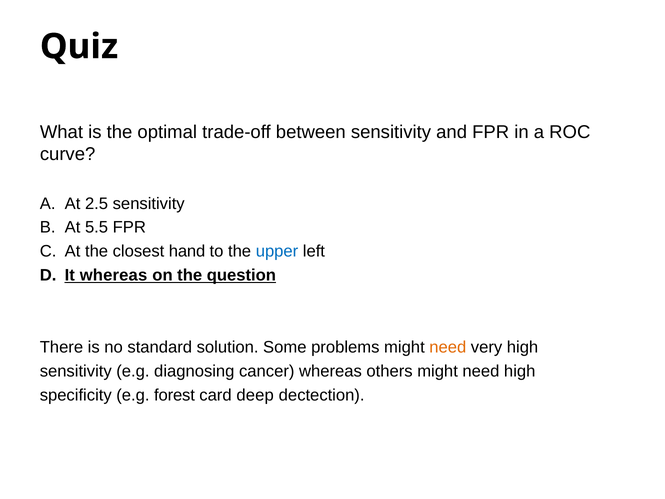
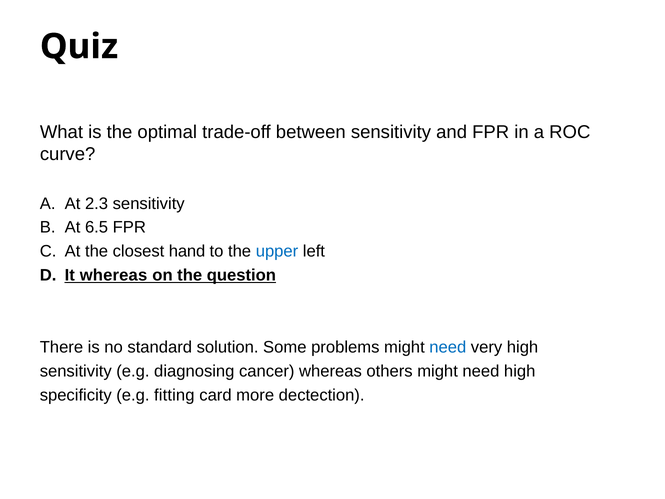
2.5: 2.5 -> 2.3 (97, 203)
5.5: 5.5 -> 6.5 (97, 227)
need colour: orange -> blue (448, 347)
forest: forest -> fitting (174, 395)
deep: deep -> more (255, 395)
